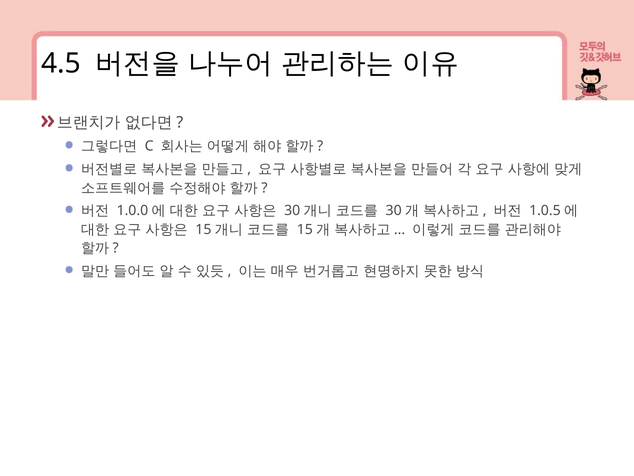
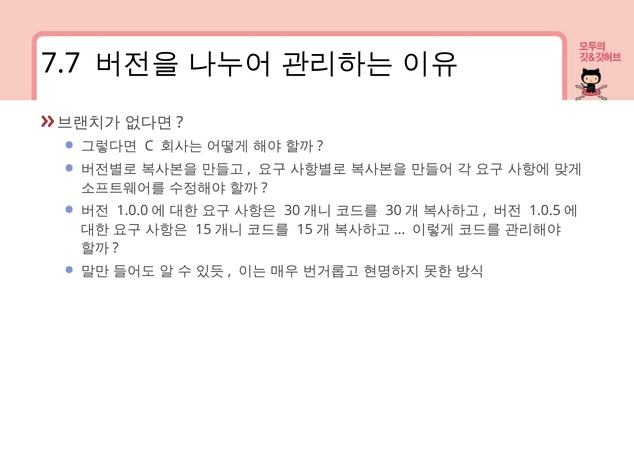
4.5: 4.5 -> 7.7 (61, 63)
